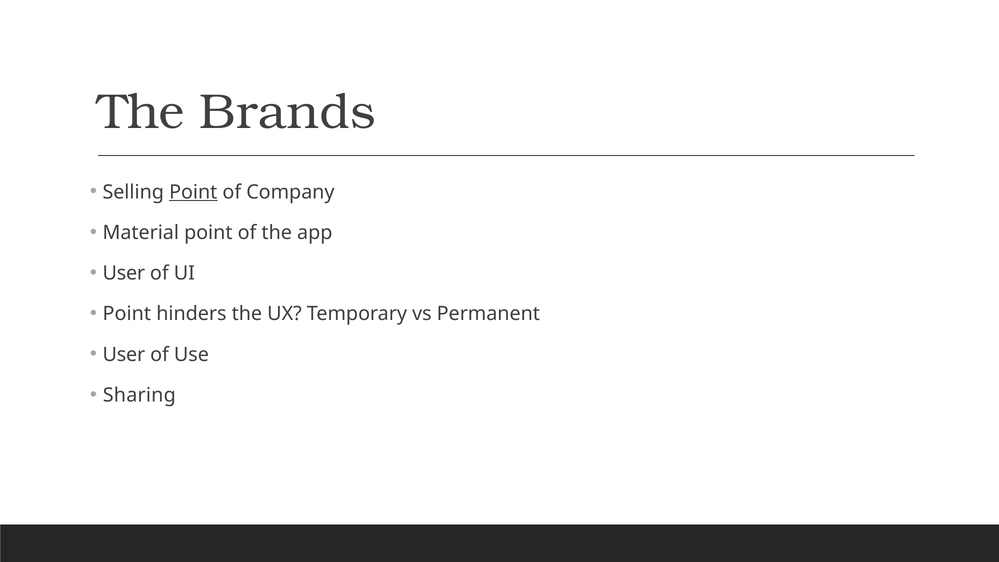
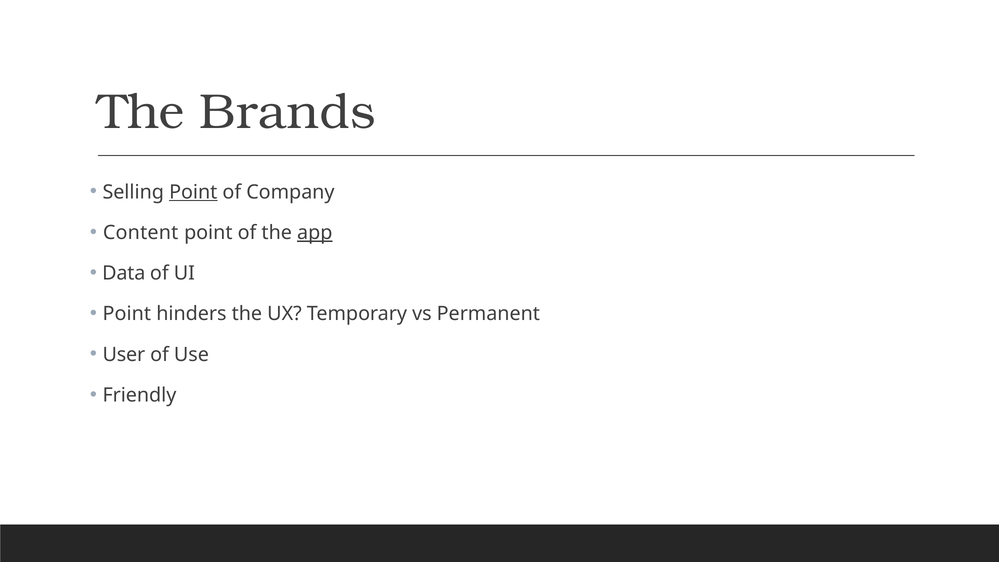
Material: Material -> Content (141, 233)
app underline: none -> present (315, 233)
User: User -> Data (124, 273)
Sharing: Sharing -> Friendly (139, 395)
